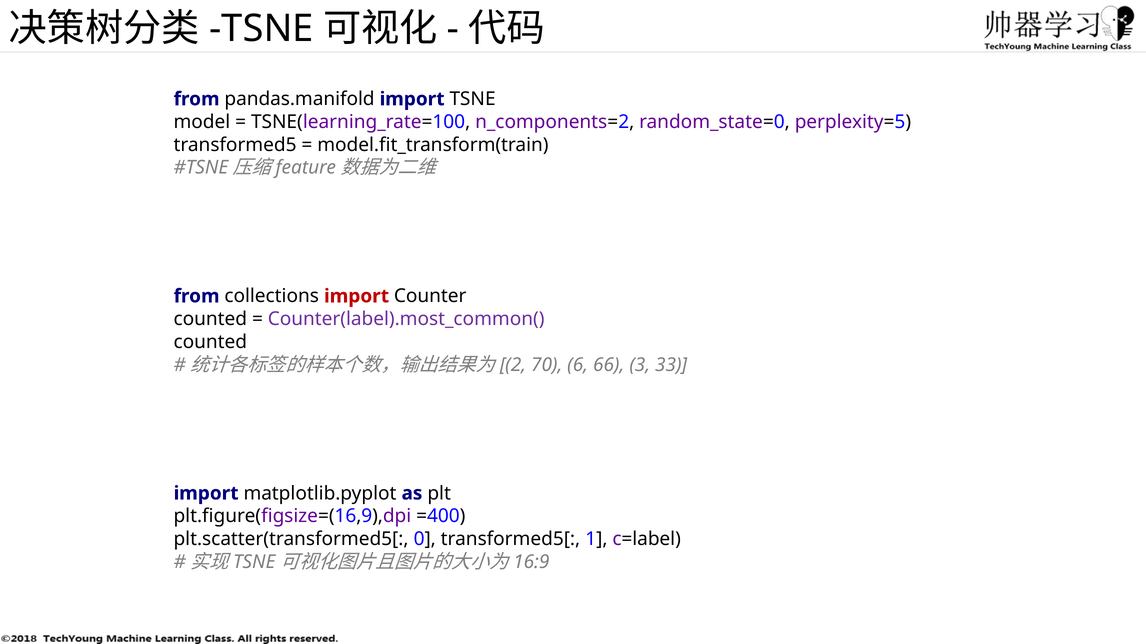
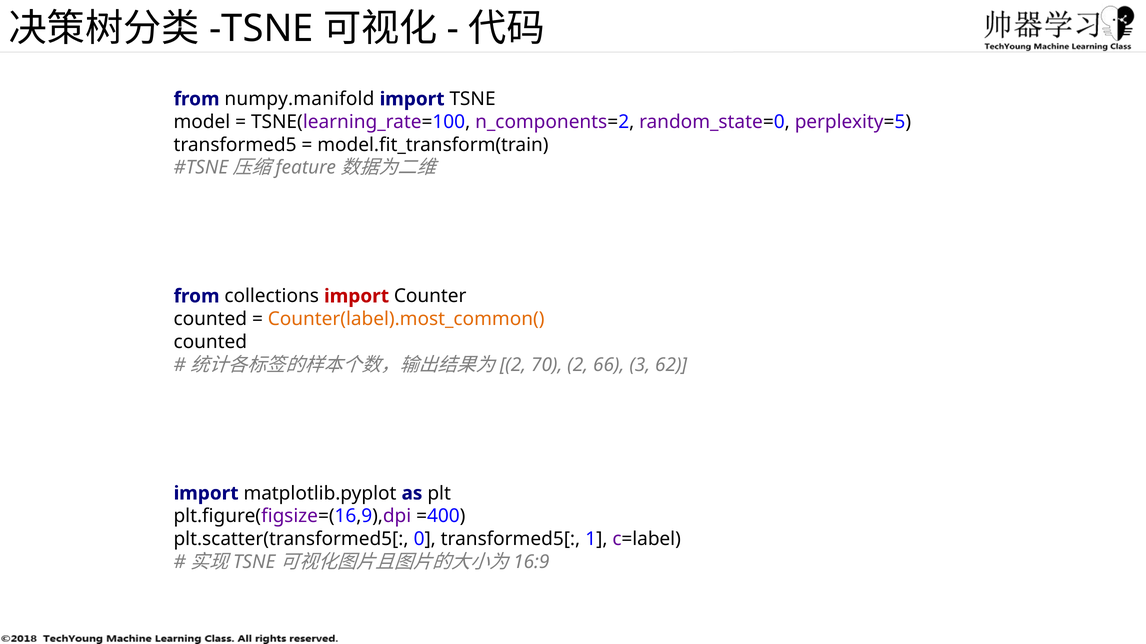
pandas.manifold: pandas.manifold -> numpy.manifold (299, 99)
Counter(label).most_common( colour: purple -> orange (406, 319)
6: 6 -> 2 (578, 365)
33: 33 -> 62 (671, 365)
